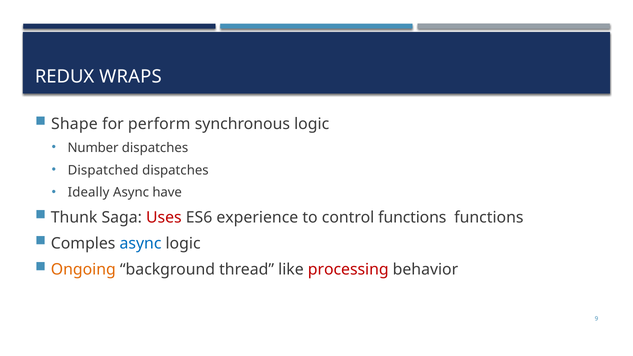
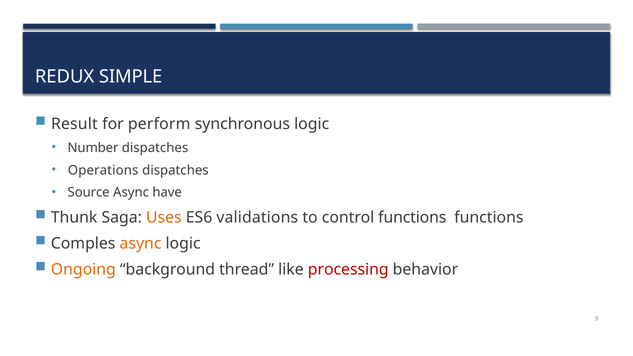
WRAPS: WRAPS -> SIMPLE (131, 77)
Shape: Shape -> Result (74, 124)
Dispatched: Dispatched -> Operations (103, 170)
Ideally: Ideally -> Source (89, 193)
Uses colour: red -> orange (164, 217)
experience: experience -> validations (257, 217)
async colour: blue -> orange (141, 243)
